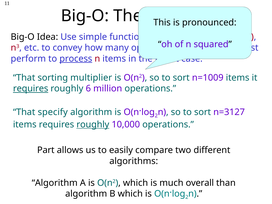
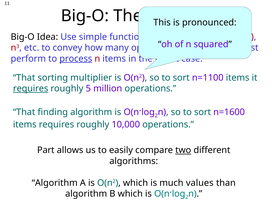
n=1009: n=1009 -> n=1100 (208, 78)
6: 6 -> 5 (88, 89)
specify: specify -> finding (53, 112)
n=3127: n=3127 -> n=1600 (229, 112)
roughly underline: present -> none (93, 125)
two underline: none -> present (183, 150)
overall: overall -> values (200, 183)
